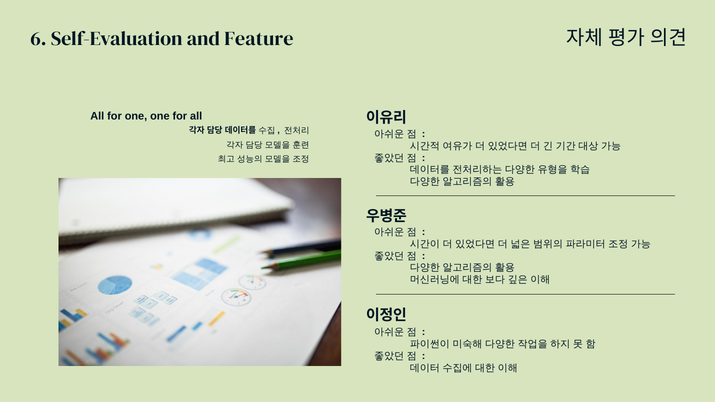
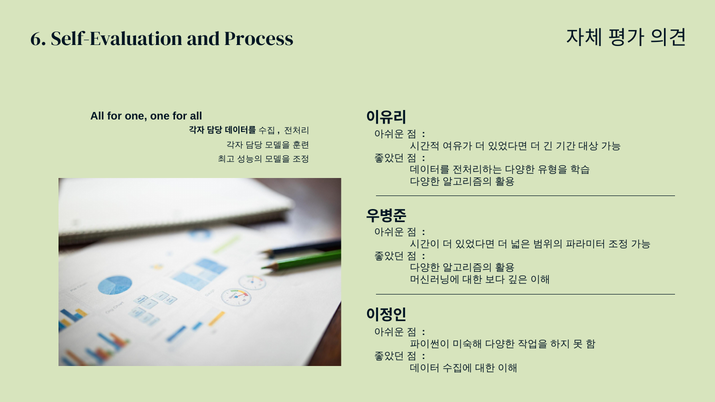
Feature: Feature -> Process (259, 39)
